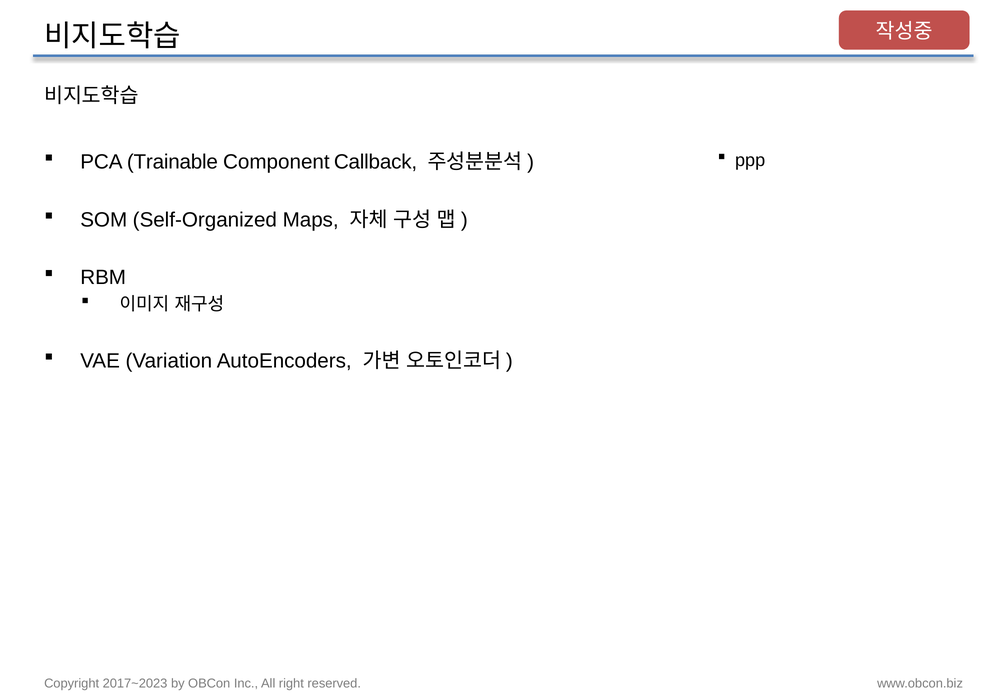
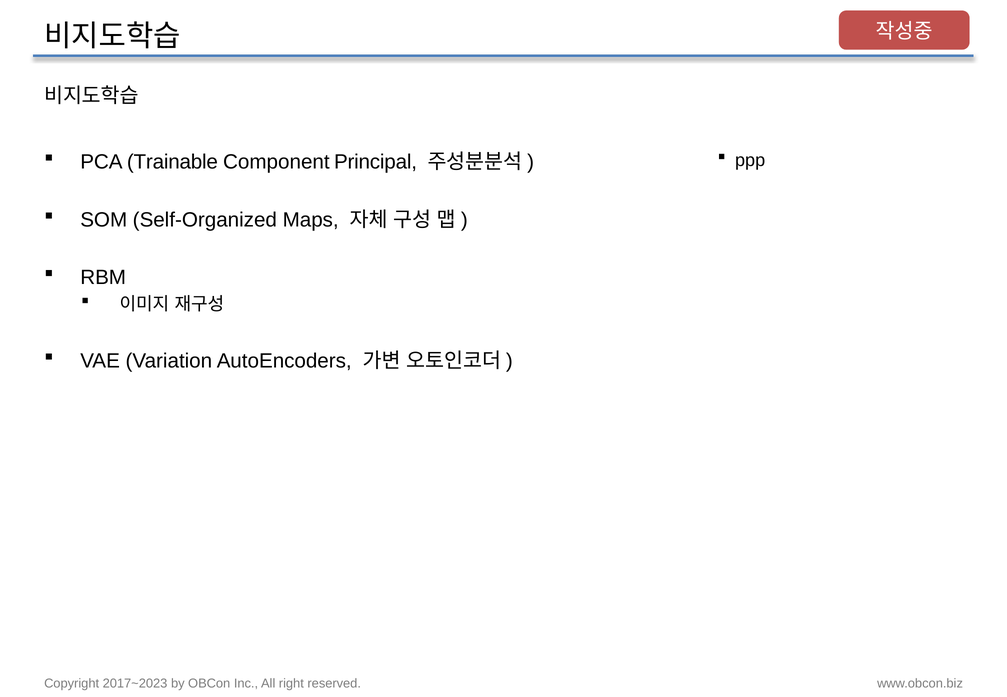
Callback: Callback -> Principal (376, 162)
